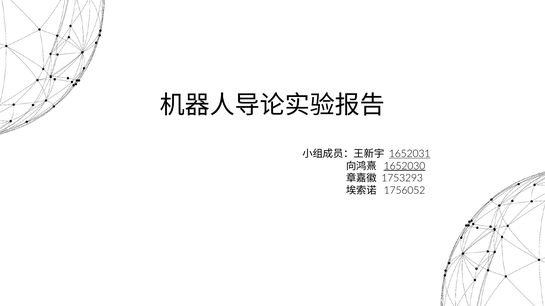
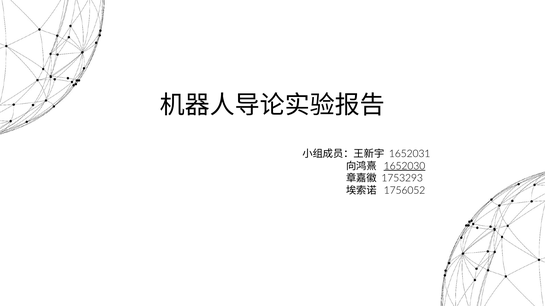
1652031 underline: present -> none (410, 154)
